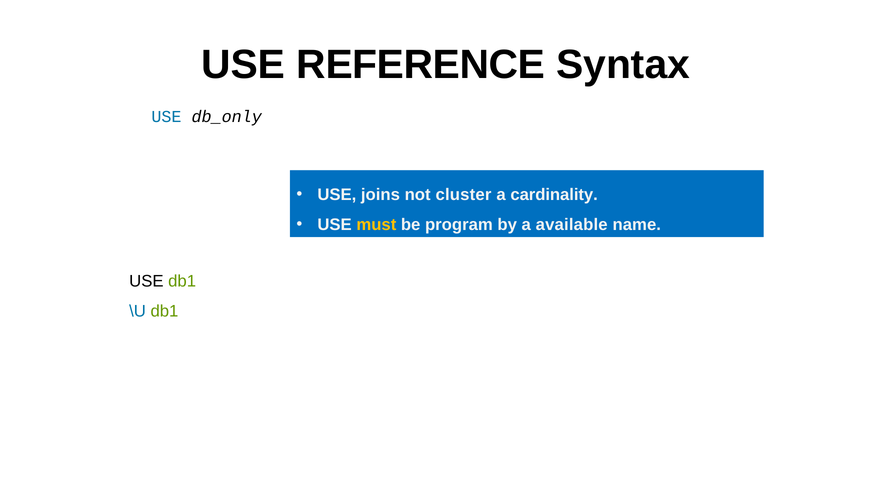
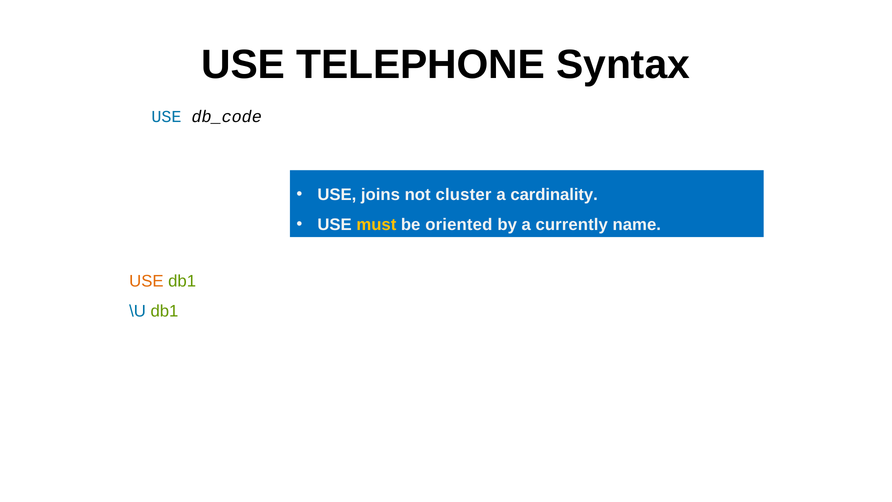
REFERENCE: REFERENCE -> TELEPHONE (421, 65)
db_only: db_only -> db_code (227, 117)
program: program -> oriented (459, 225)
available: available -> currently (572, 225)
USE colour: black -> orange (146, 281)
